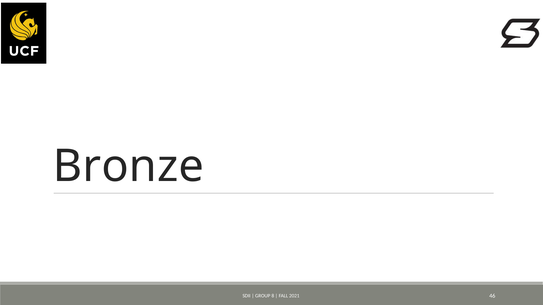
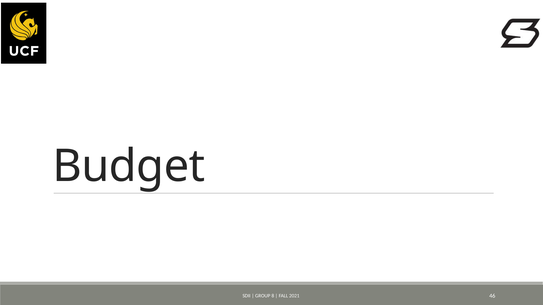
Bronze: Bronze -> Budget (129, 166)
